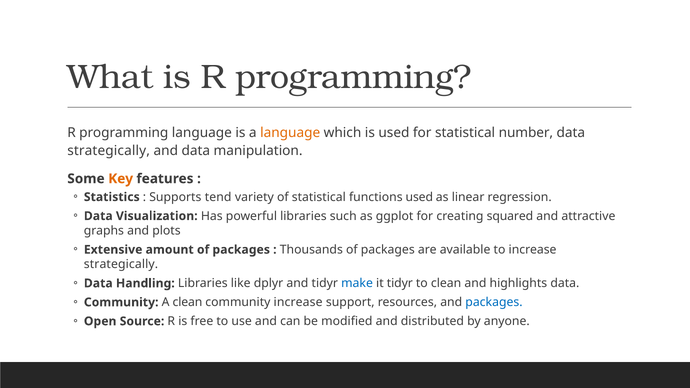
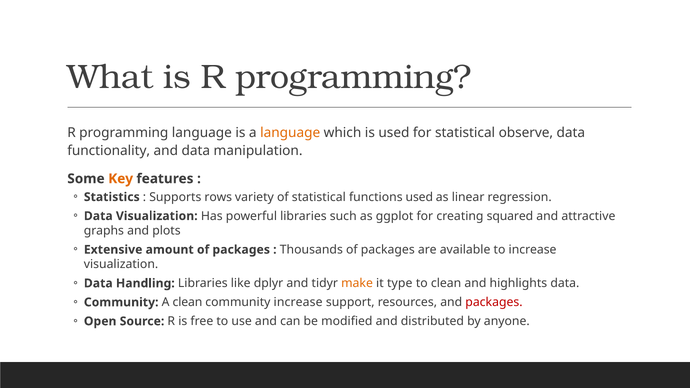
number: number -> observe (526, 133)
strategically: strategically -> functionality (109, 151)
tend: tend -> rows (218, 197)
strategically: strategically -> visualization (121, 264)
make colour: blue -> orange (357, 283)
it tidyr: tidyr -> type (400, 283)
packages colour: blue -> red (494, 302)
